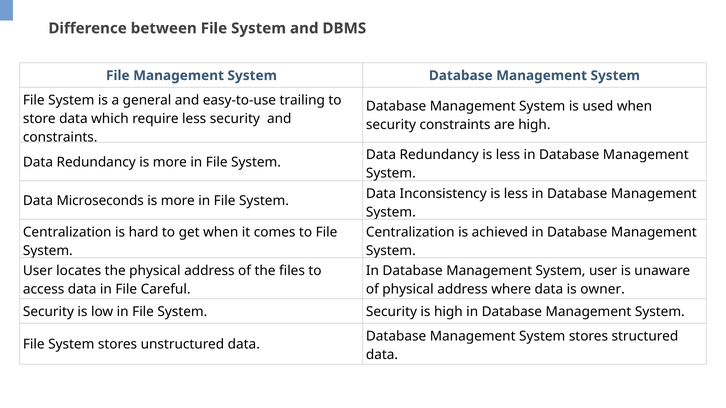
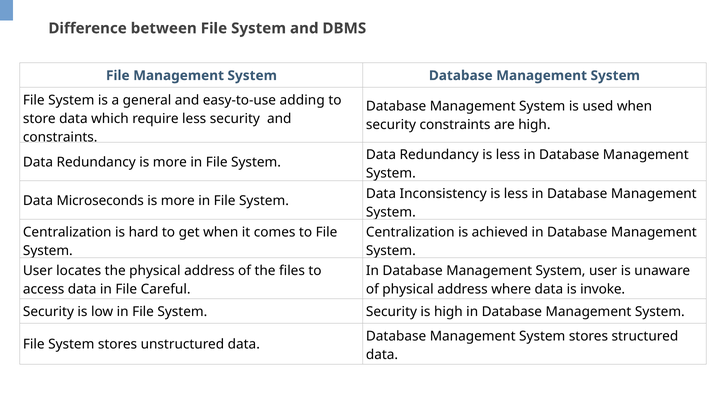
trailing: trailing -> adding (302, 100)
owner: owner -> invoke (603, 290)
